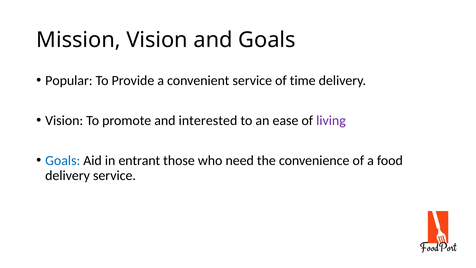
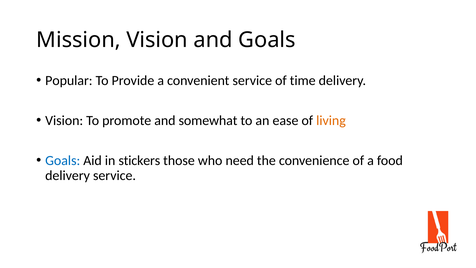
interested: interested -> somewhat (208, 120)
living colour: purple -> orange (331, 120)
entrant: entrant -> stickers (139, 160)
